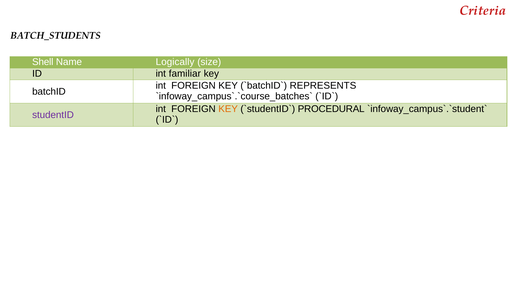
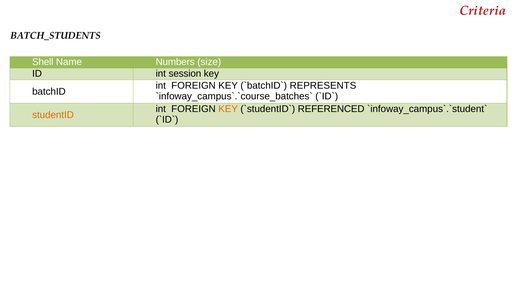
Logically: Logically -> Numbers (175, 62)
familiar: familiar -> session (185, 74)
PROCEDURAL: PROCEDURAL -> REFERENCED (331, 109)
studentID colour: purple -> orange (53, 115)
